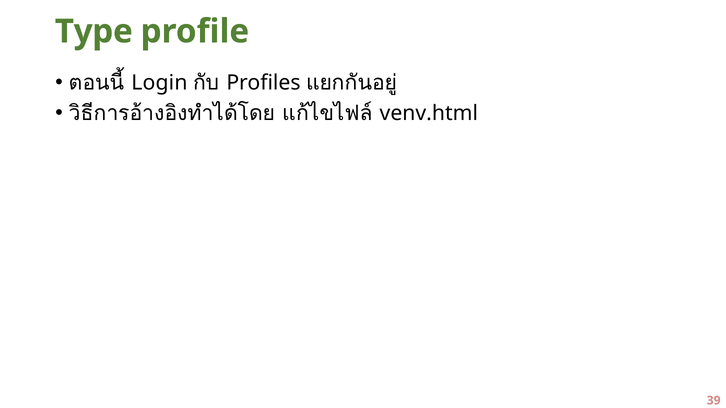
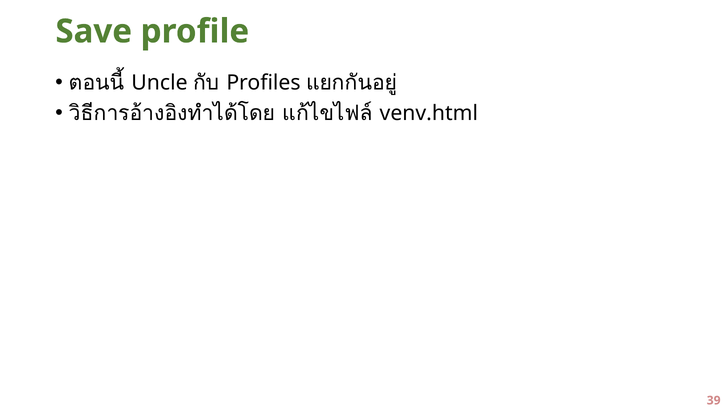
Type: Type -> Save (94, 31)
Login: Login -> Uncle (159, 83)
